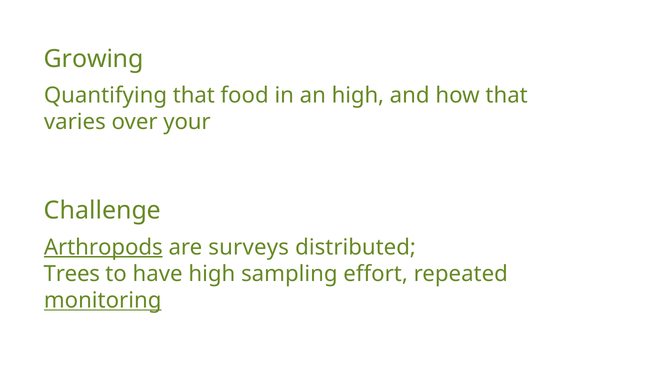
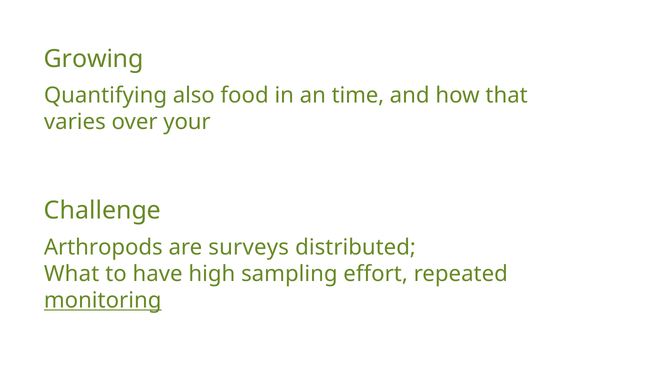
Quantifying that: that -> also (194, 96)
an high: high -> time (358, 96)
Arthropods underline: present -> none (103, 247)
Trees: Trees -> What (72, 274)
